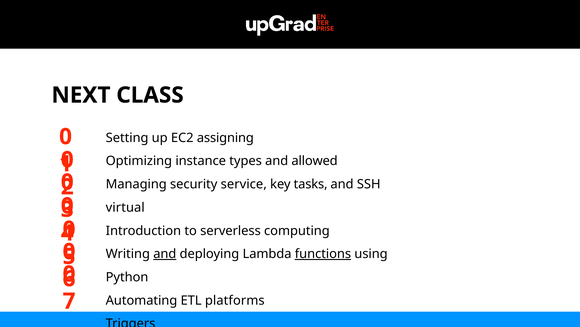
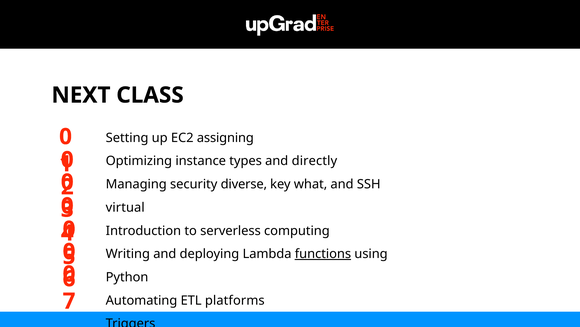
allowed: allowed -> directly (314, 161)
service: service -> diverse (244, 184)
tasks: tasks -> what (311, 184)
and underline: present -> none (165, 253)
